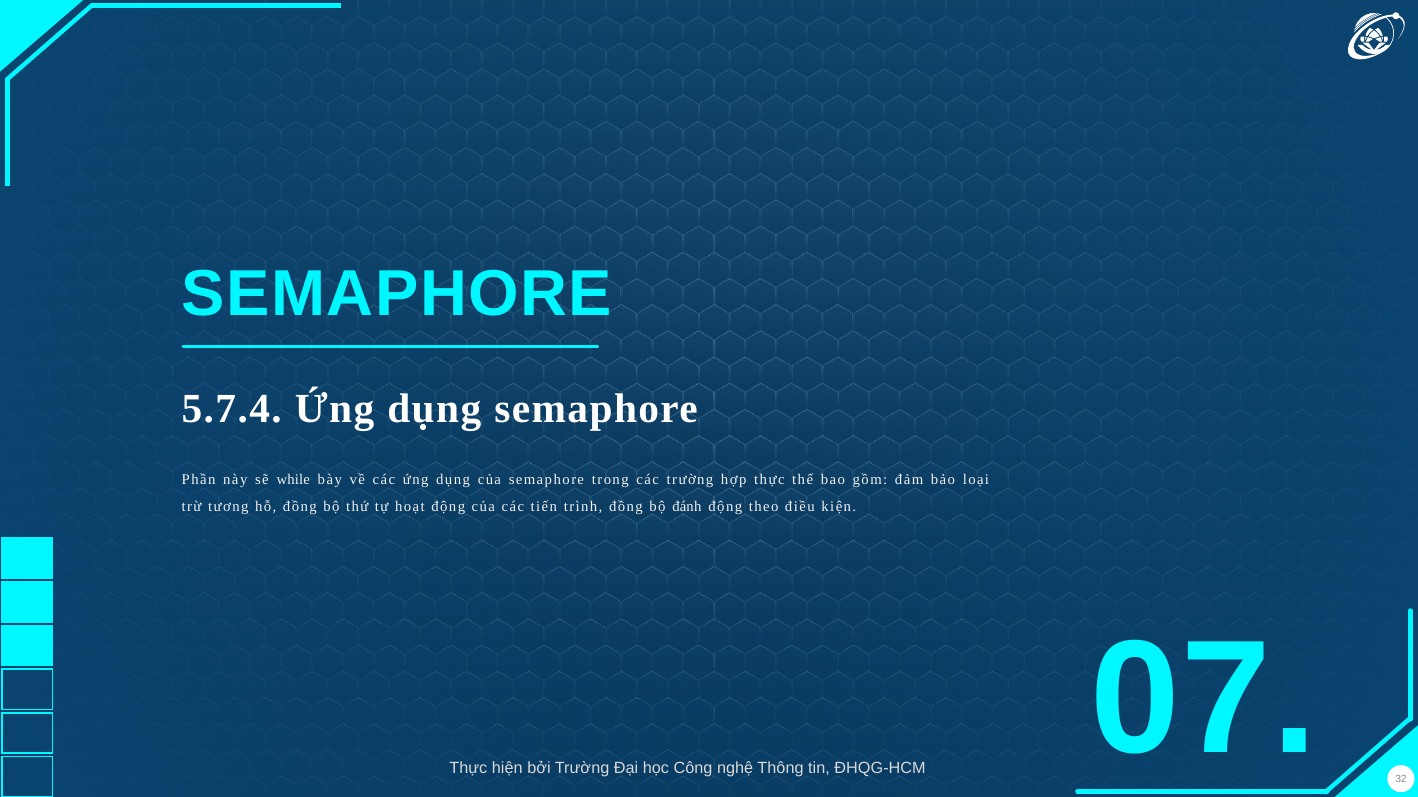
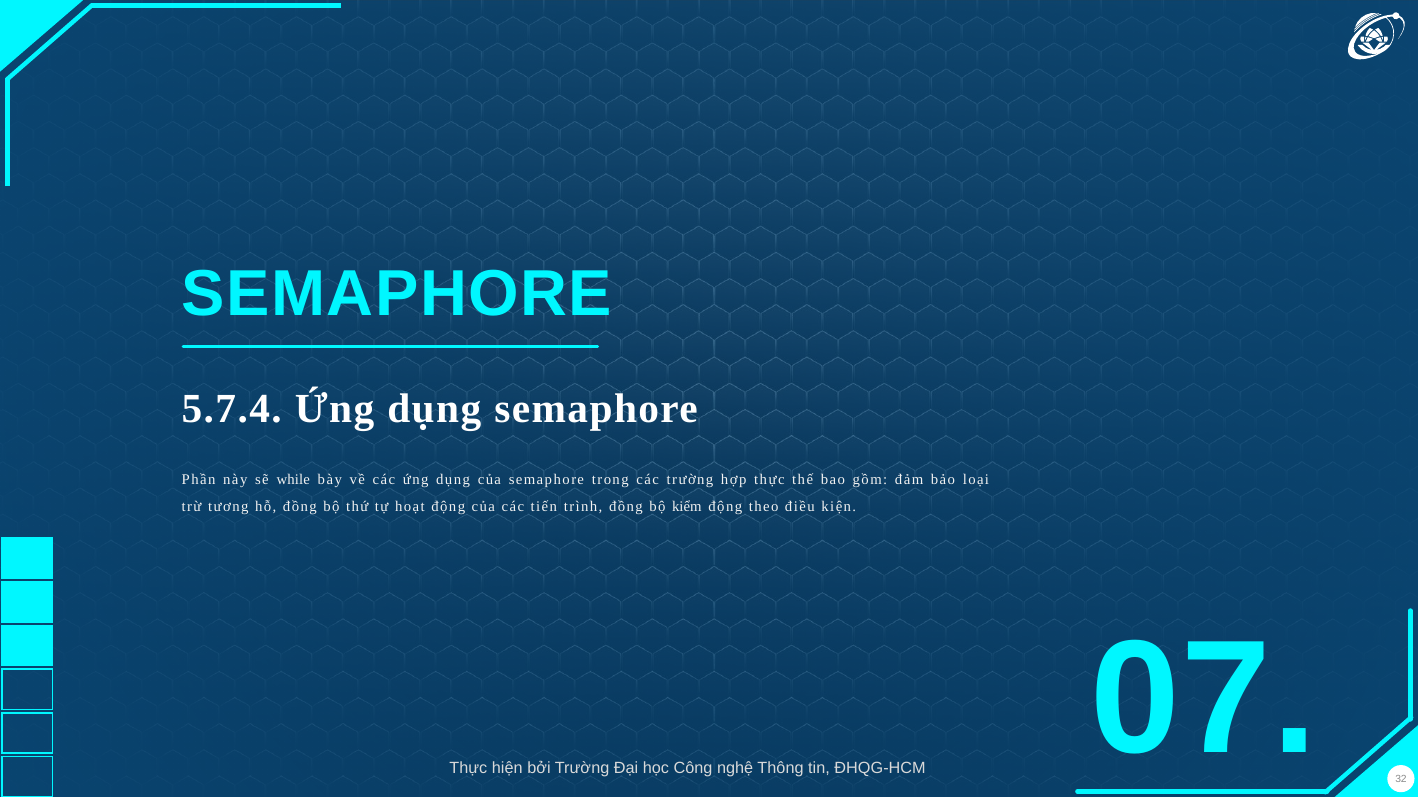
đánh: đánh -> kiểm (687, 507)
